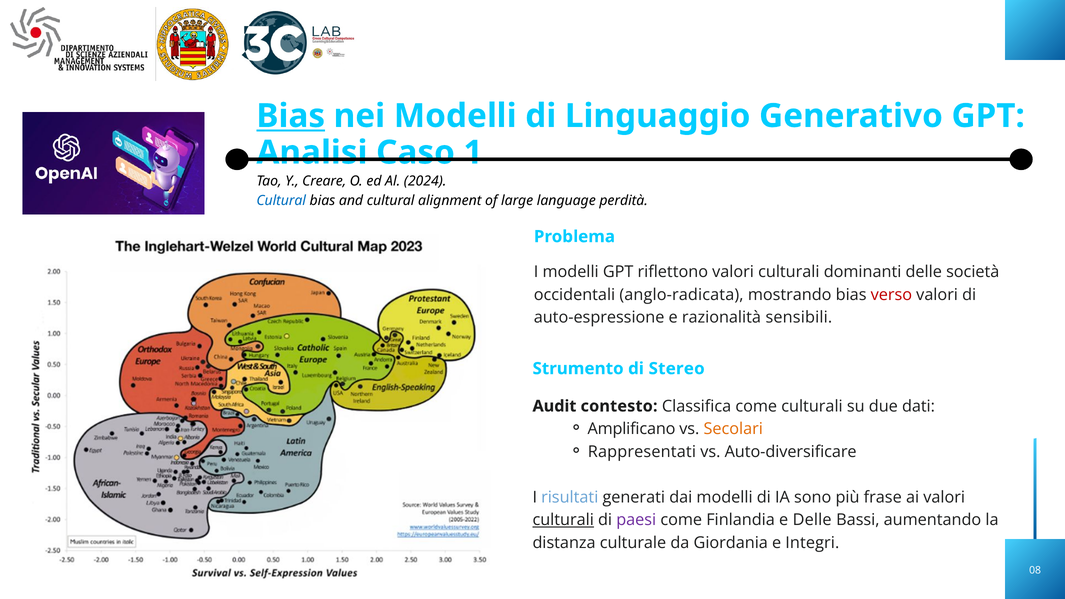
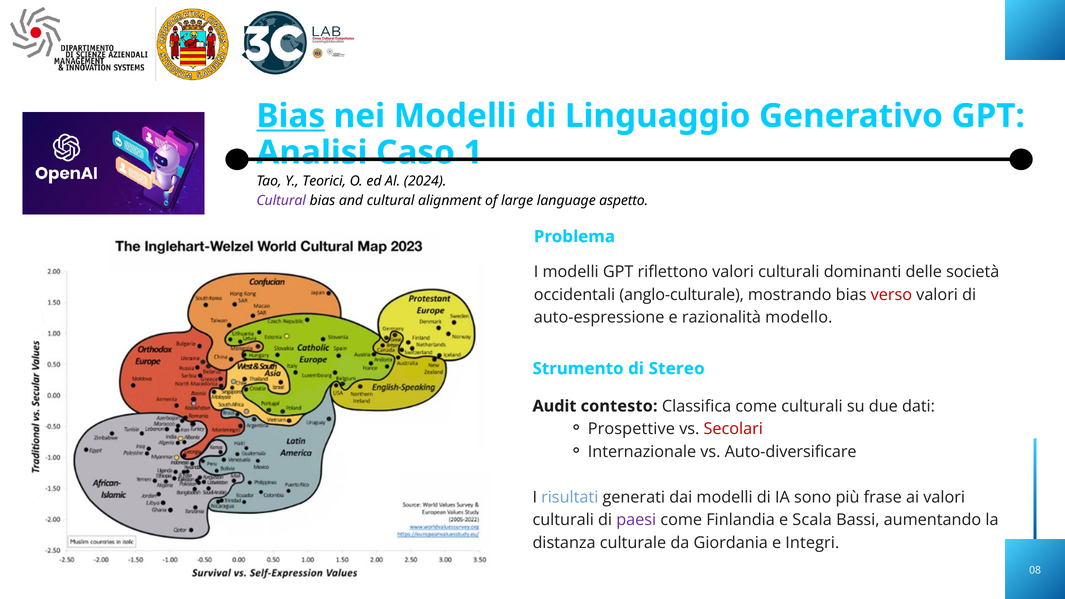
Creare: Creare -> Teorici (324, 181)
Cultural colour: blue -> purple (281, 201)
perdità: perdità -> aspetto (624, 201)
anglo-radicata: anglo-radicata -> anglo-culturale (682, 295)
sensibili: sensibili -> modello (799, 317)
Amplificano: Amplificano -> Prospettive (631, 429)
Secolari colour: orange -> red (733, 429)
Rappresentati: Rappresentati -> Internazionale (642, 452)
culturali underline: present -> none (563, 520)
e Delle: Delle -> Scala (812, 520)
